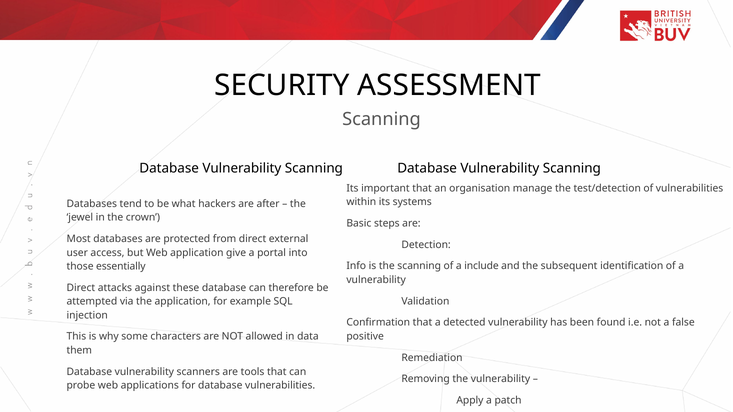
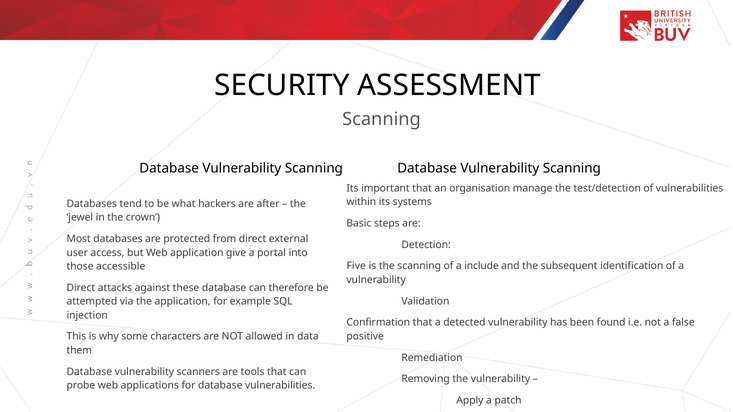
Info: Info -> Five (356, 266)
essentially: essentially -> accessible (121, 267)
